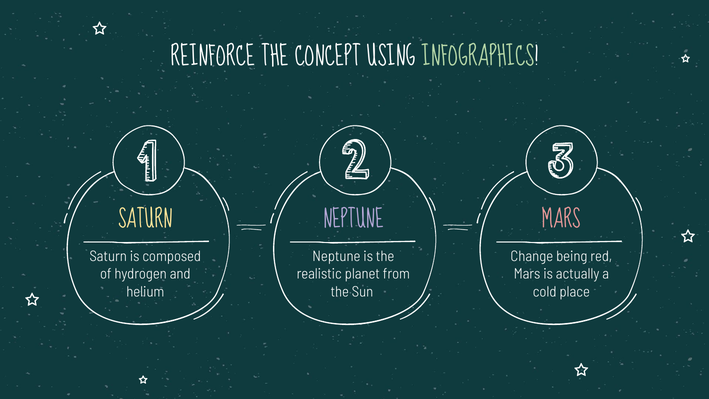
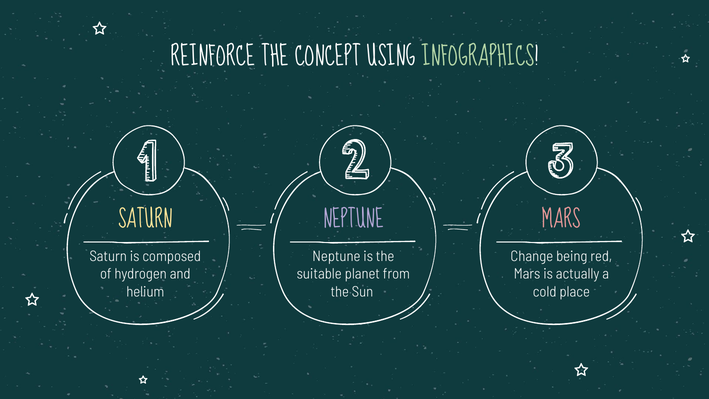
realistic: realistic -> suitable (319, 274)
